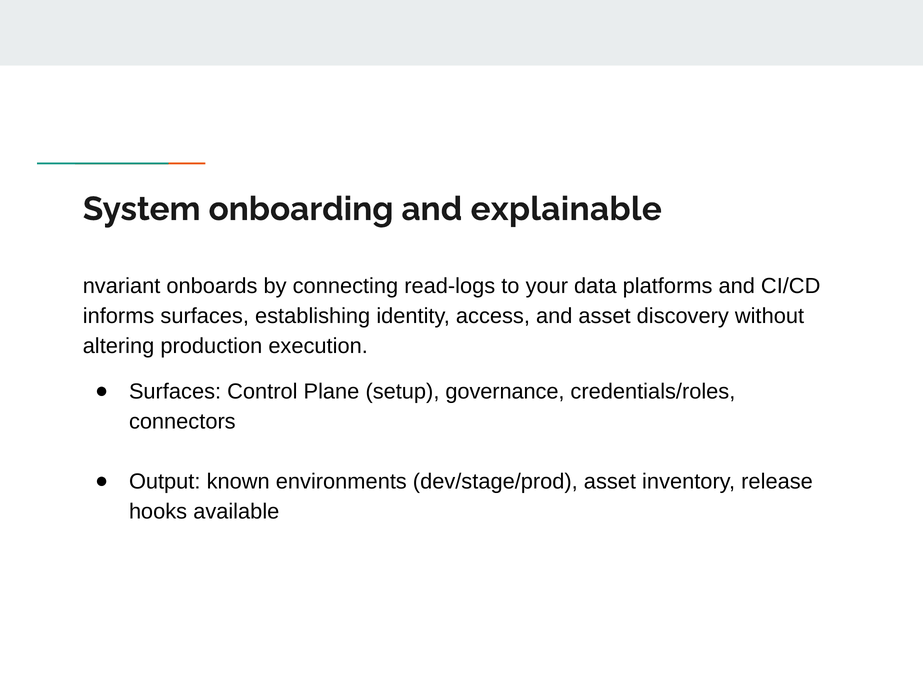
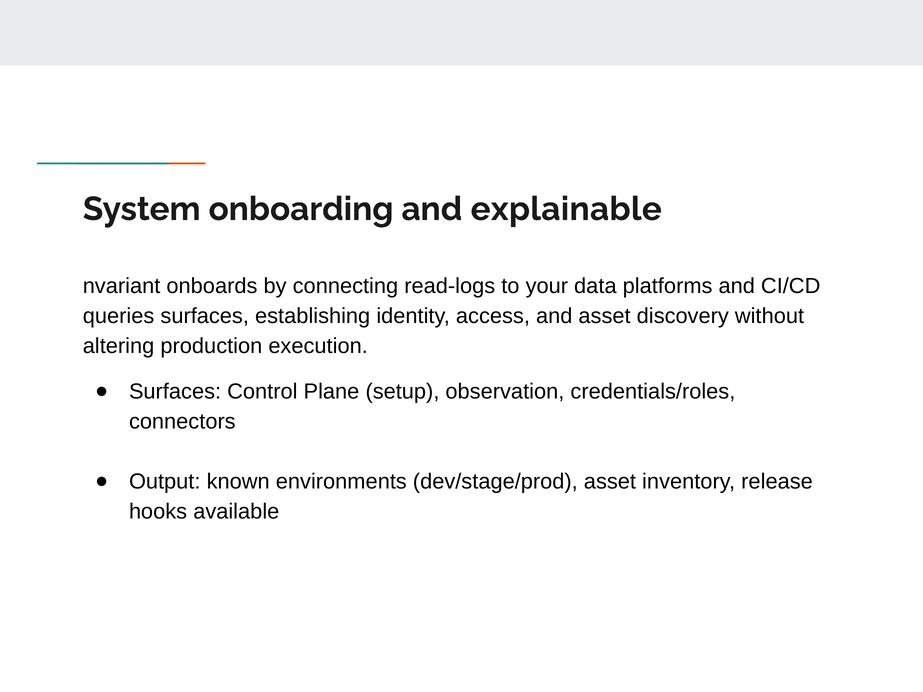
informs: informs -> queries (119, 316)
governance: governance -> observation (505, 392)
